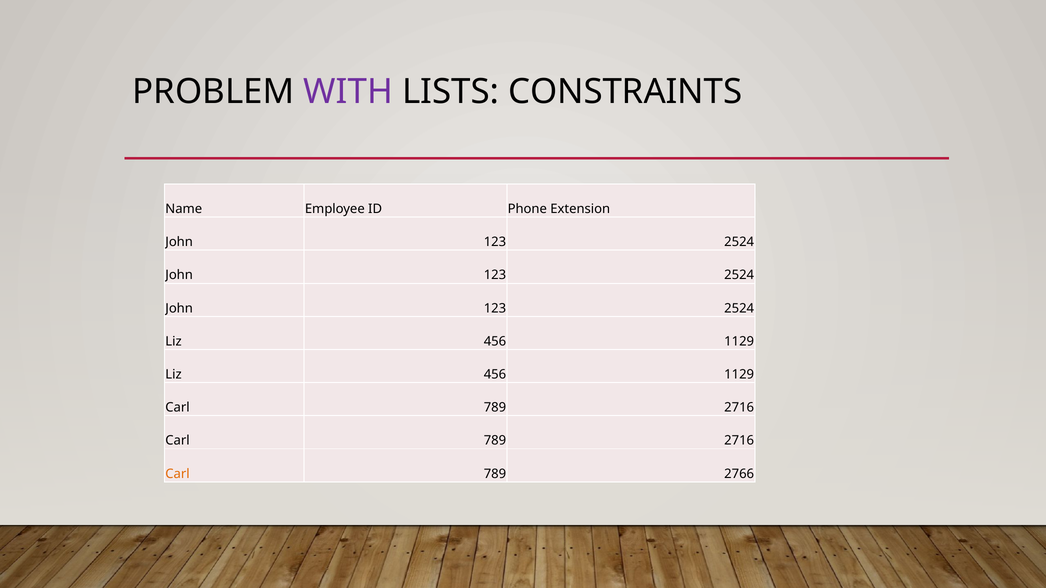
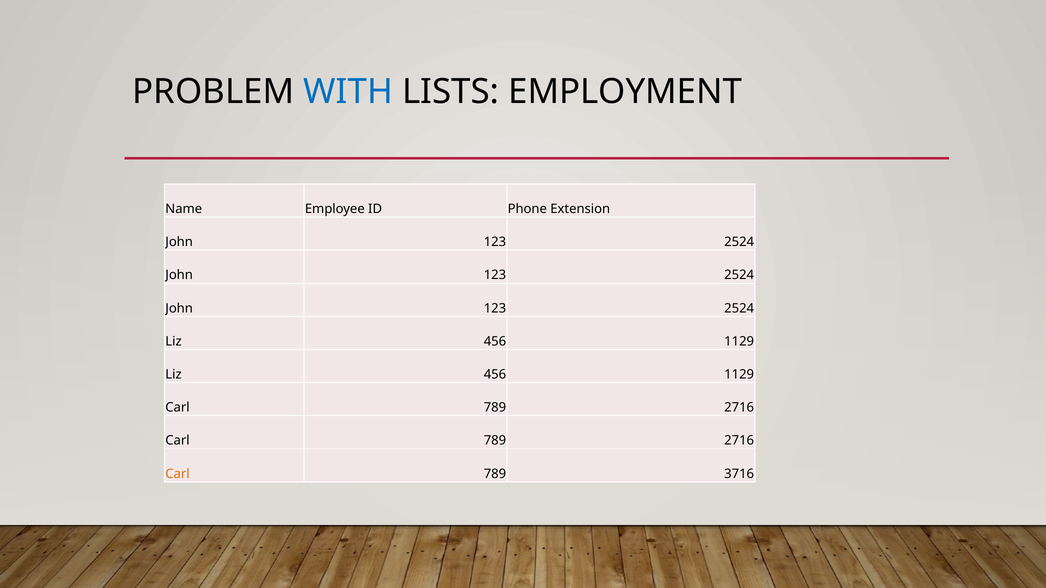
WITH colour: purple -> blue (348, 92)
CONSTRAINTS: CONSTRAINTS -> EMPLOYMENT (625, 92)
2766: 2766 -> 3716 (739, 474)
